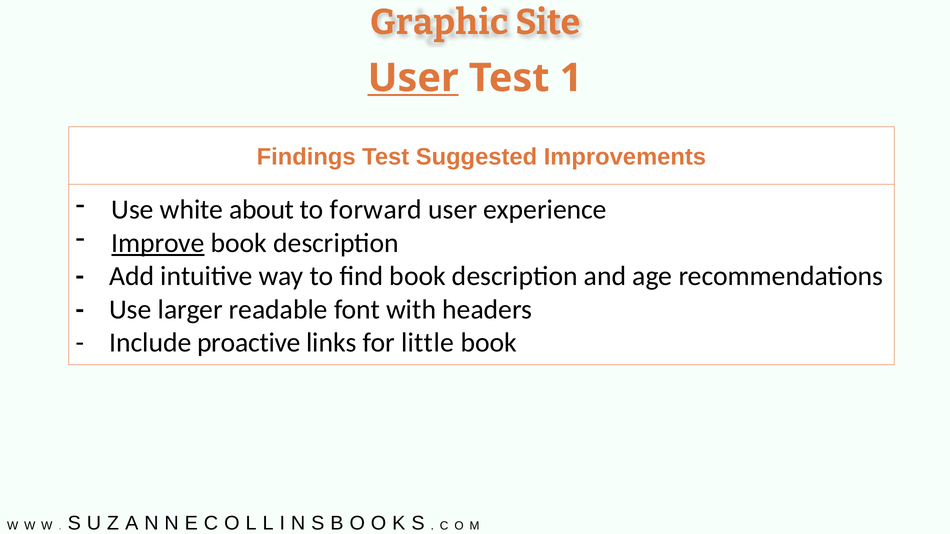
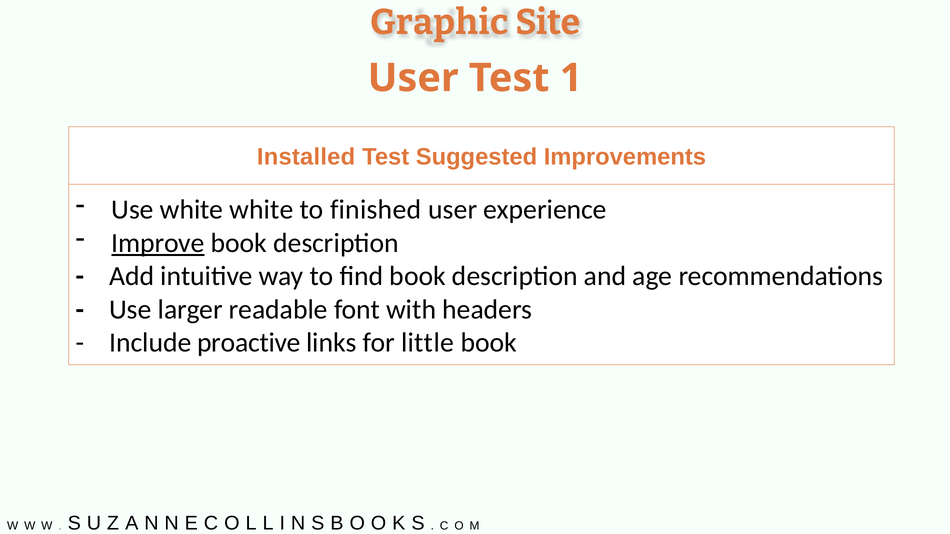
User underline: present -> none (413, 78)
Findings: Findings -> Installed (306, 157)
white about: about -> white (261, 210)
forward: forward -> finished (376, 210)
